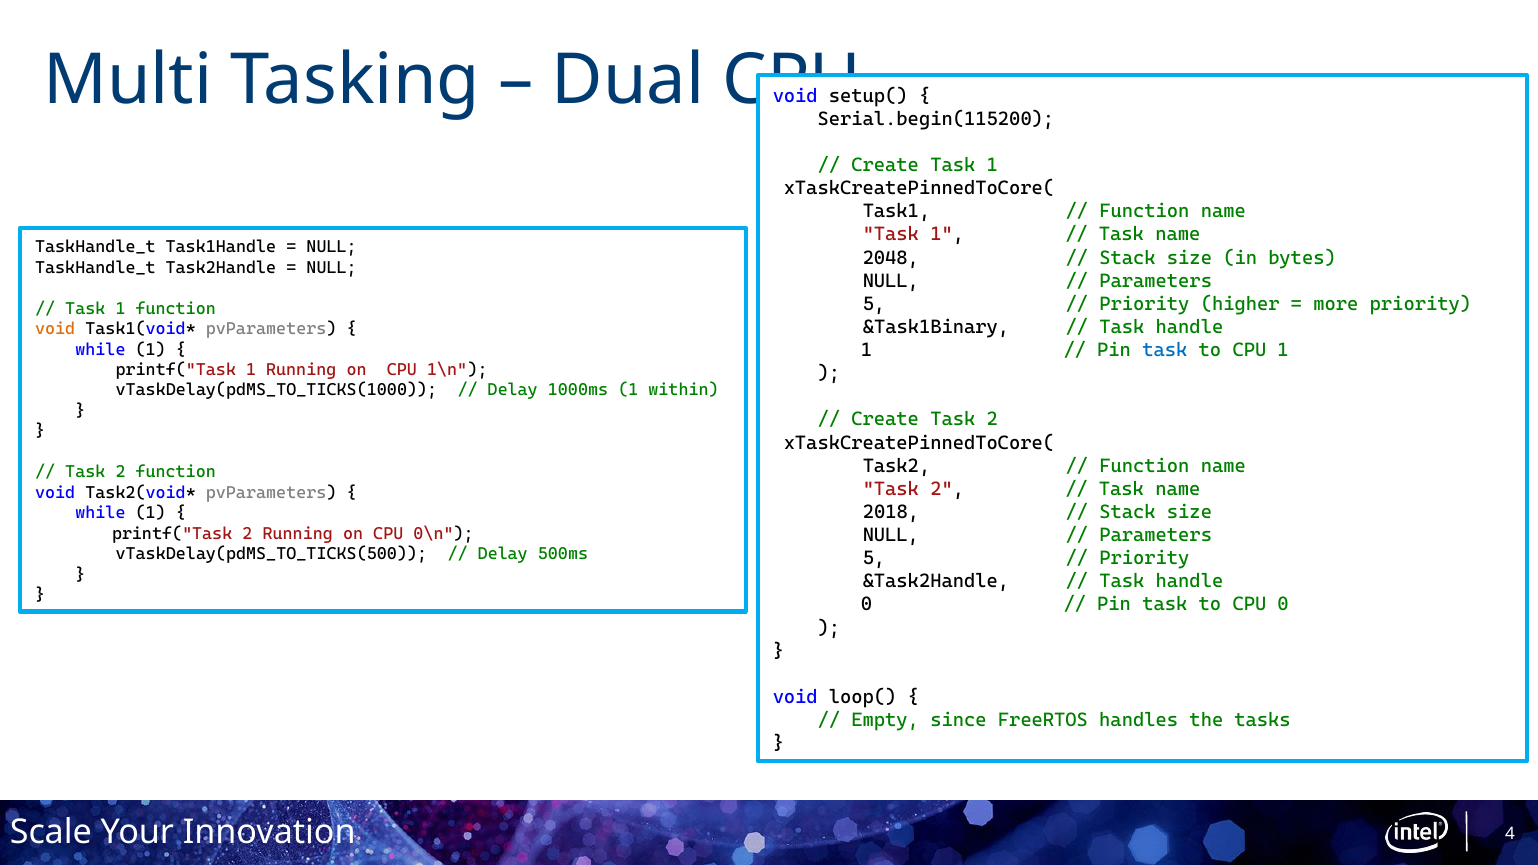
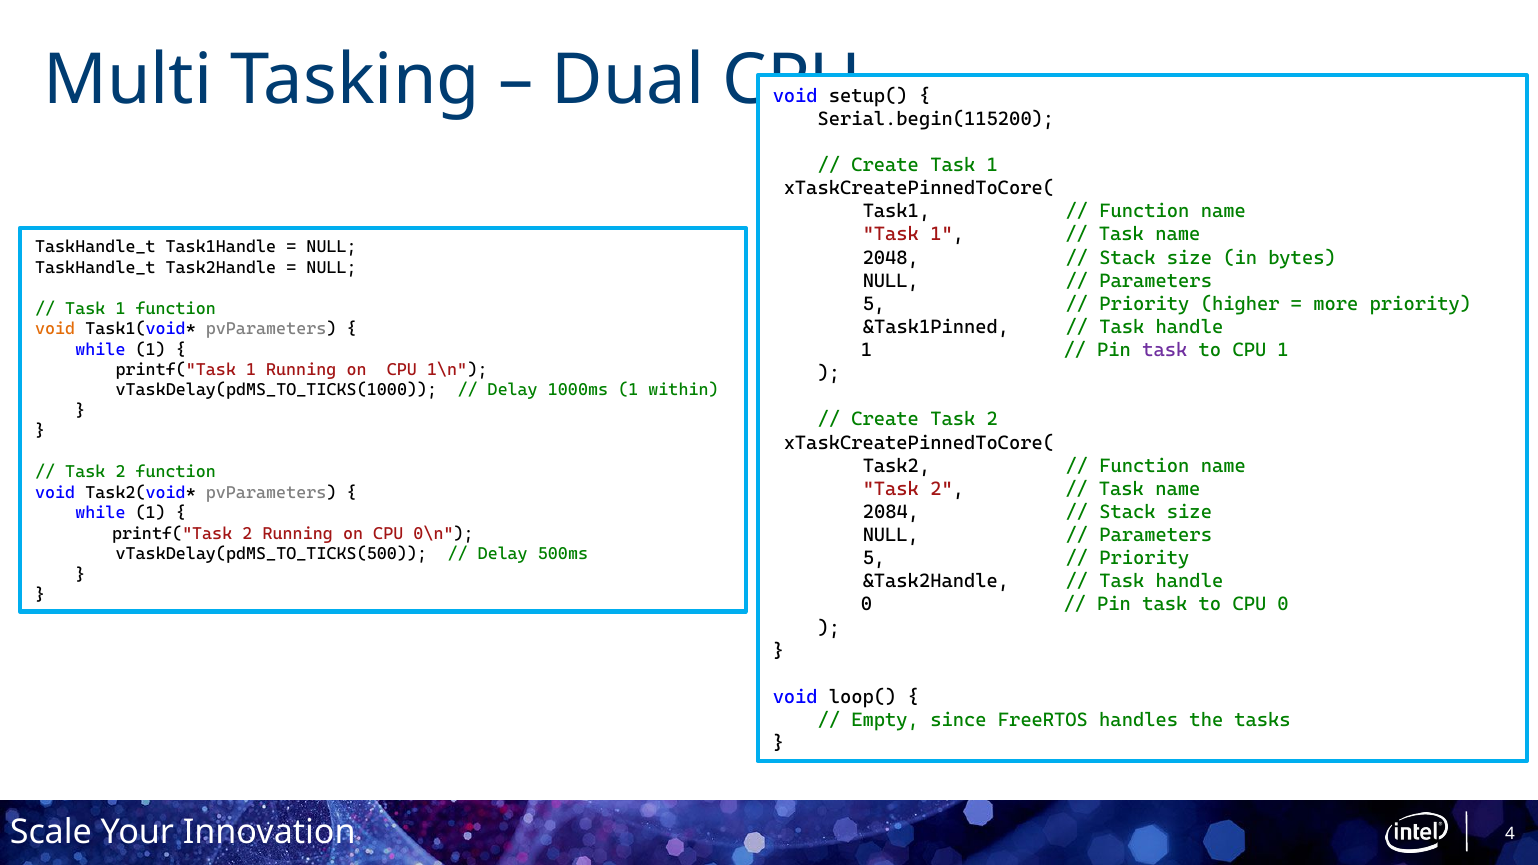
&Task1Binary: &Task1Binary -> &Task1Pinned (936, 327)
task colour: blue -> purple (1165, 350)
2018: 2018 -> 2084 (891, 512)
